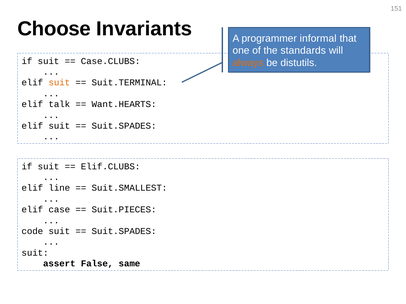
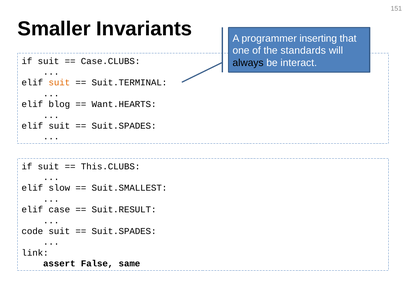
Choose: Choose -> Smaller (54, 29)
informal: informal -> inserting (318, 38)
always colour: orange -> black (248, 63)
distutils: distutils -> interact (299, 63)
talk: talk -> blog (59, 104)
Elif.CLUBS: Elif.CLUBS -> This.CLUBS (111, 167)
line: line -> slow (59, 188)
Suit.PIECES: Suit.PIECES -> Suit.RESULT (124, 210)
suit: suit -> link (35, 253)
